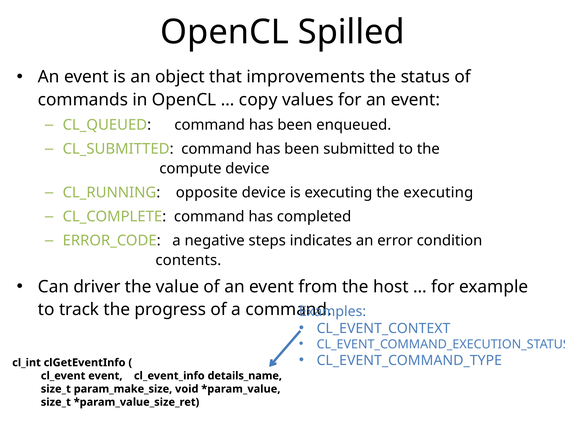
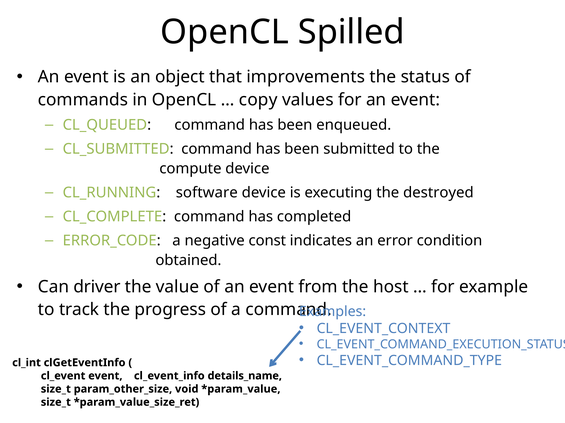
opposite: opposite -> software (207, 193)
the executing: executing -> destroyed (438, 193)
steps: steps -> const (267, 241)
contents: contents -> obtained (188, 261)
param_make_size: param_make_size -> param_other_size (123, 390)
